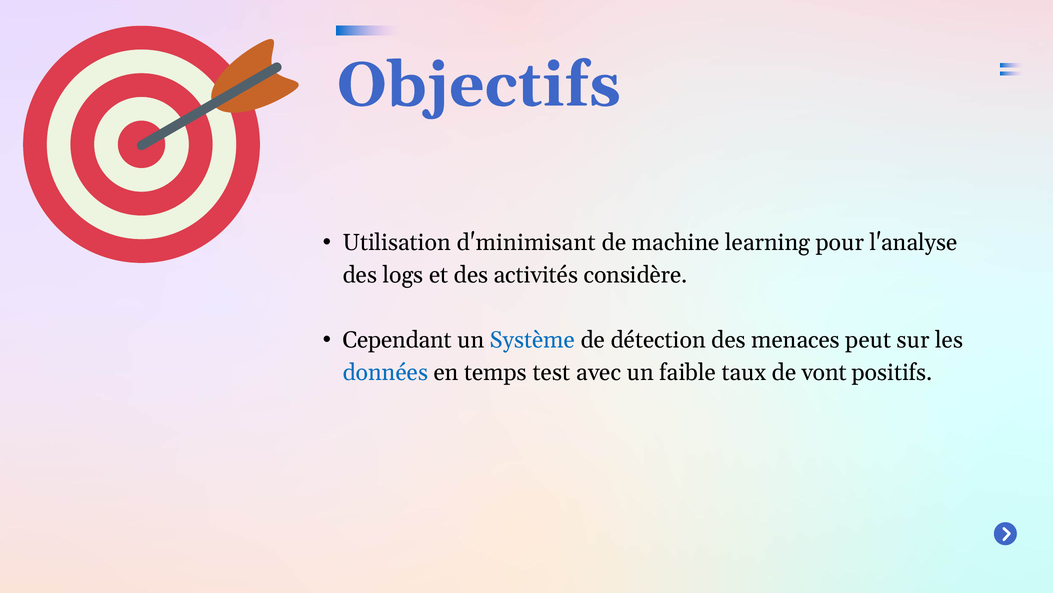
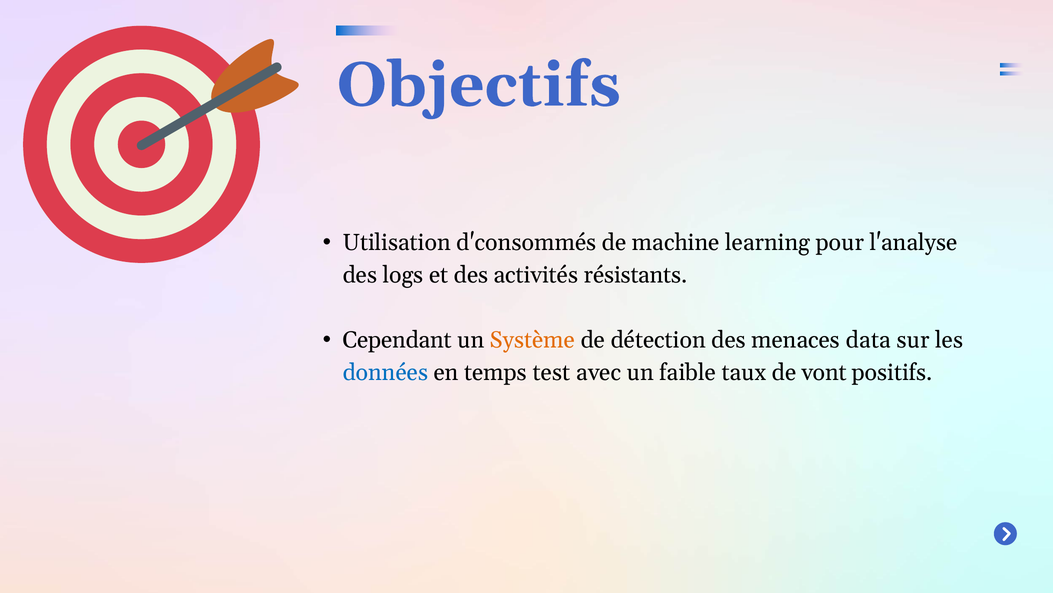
d'minimisant: d'minimisant -> d'consommés (526, 242)
considère: considère -> résistants (636, 275)
Système colour: blue -> orange (532, 340)
peut: peut -> data (868, 340)
